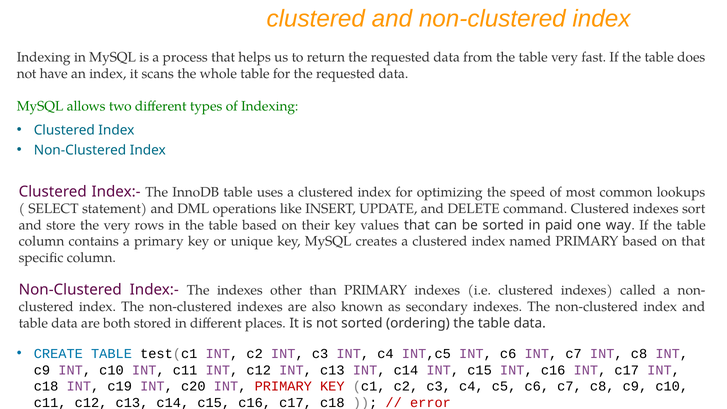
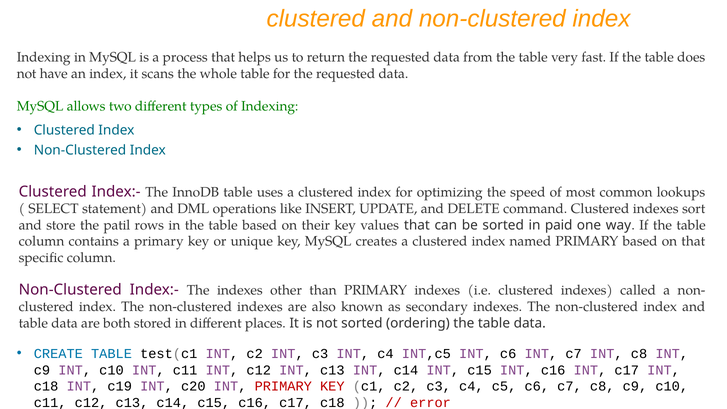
the very: very -> patil (117, 225)
